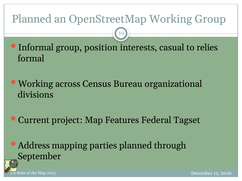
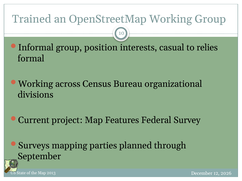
Planned: Planned -> Trained (32, 19)
Tagset: Tagset -> Survey (187, 120)
Address: Address -> Surveys (34, 146)
